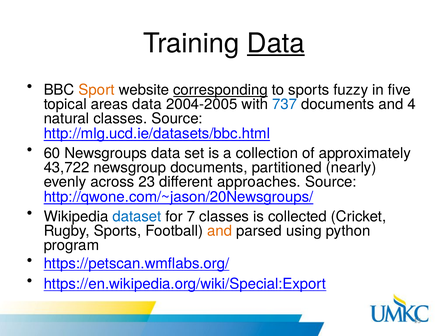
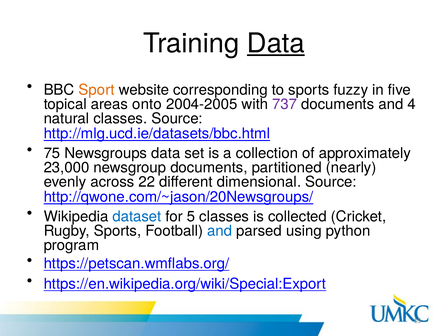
corresponding underline: present -> none (220, 90)
areas data: data -> onto (147, 104)
737 colour: blue -> purple (285, 104)
60: 60 -> 75 (52, 153)
43,722: 43,722 -> 23,000 (67, 168)
23: 23 -> 22 (147, 182)
approaches: approaches -> dimensional (259, 182)
7: 7 -> 5 (191, 217)
and colour: orange -> blue (220, 231)
